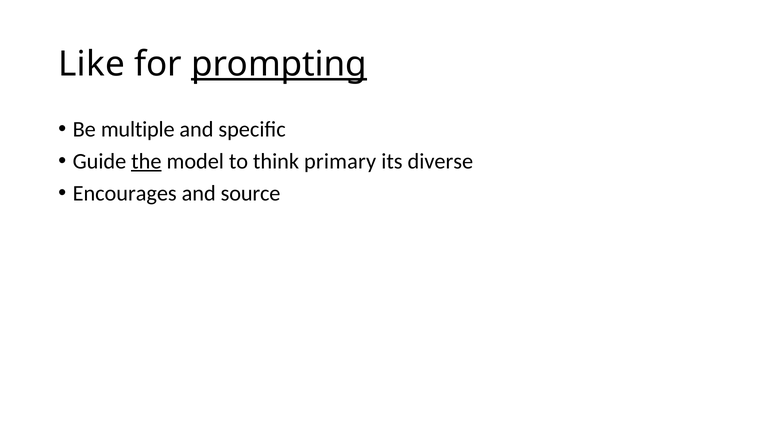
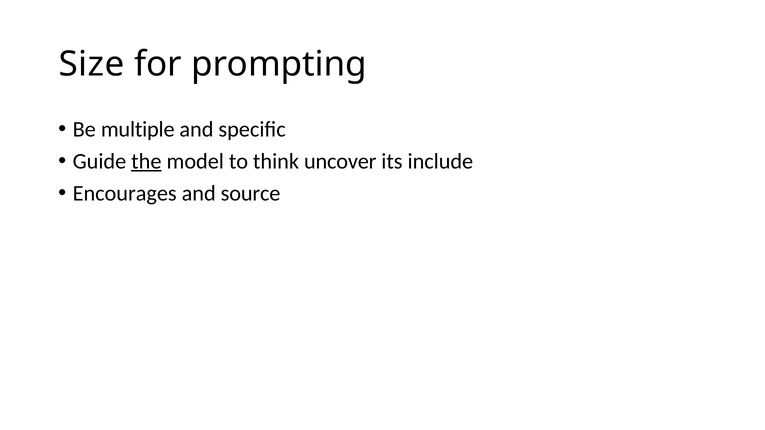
Like: Like -> Size (92, 64)
prompting underline: present -> none (279, 64)
primary: primary -> uncover (340, 161)
diverse: diverse -> include (440, 161)
